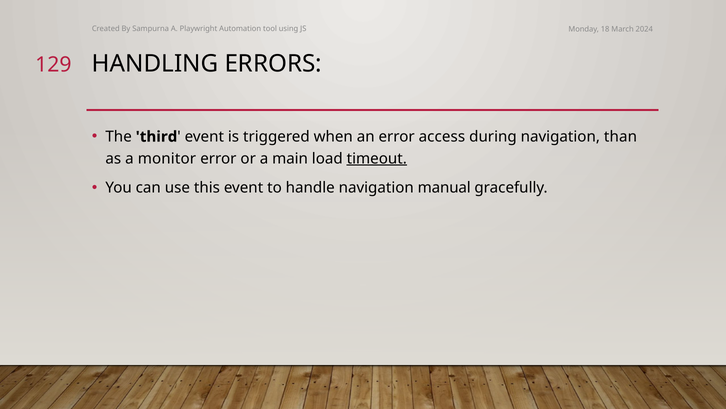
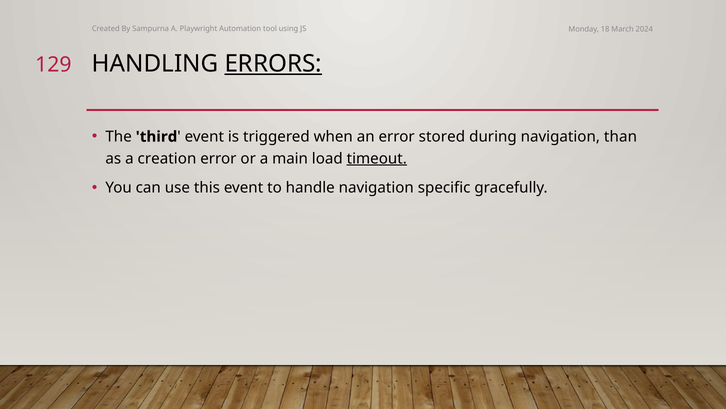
ERRORS underline: none -> present (273, 64)
access: access -> stored (442, 137)
monitor: monitor -> creation (167, 158)
manual: manual -> specific (444, 188)
